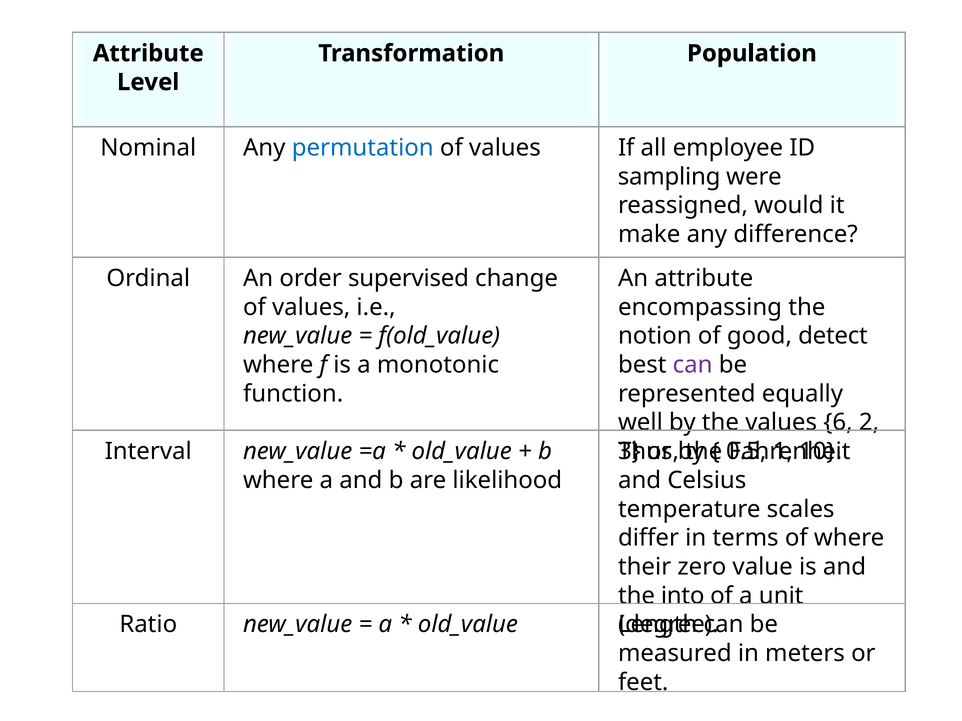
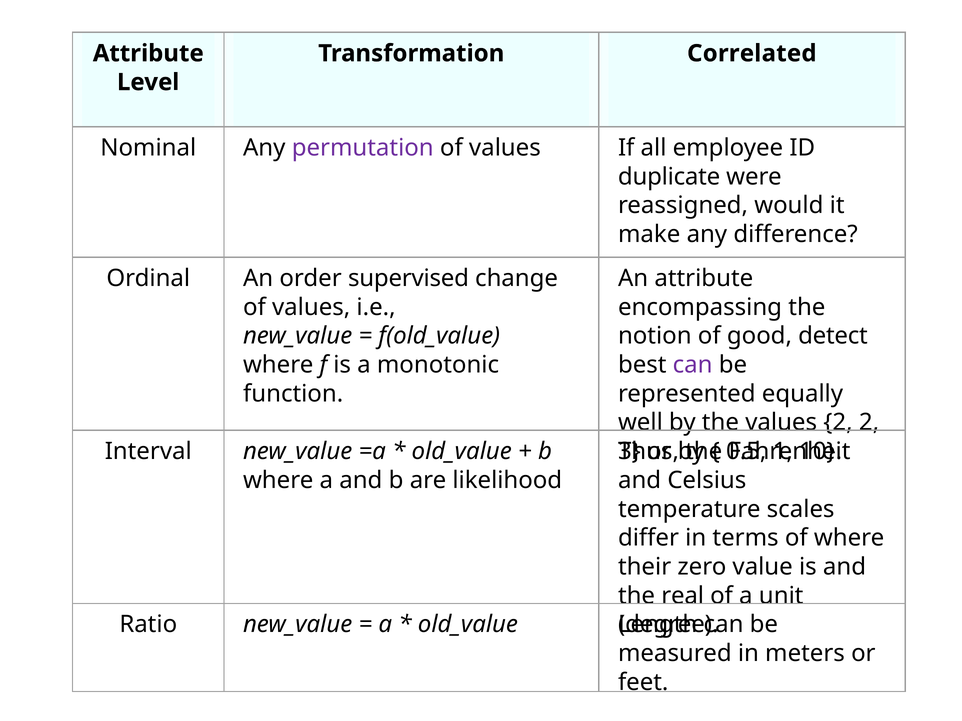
Population: Population -> Correlated (752, 53)
permutation colour: blue -> purple (363, 148)
sampling: sampling -> duplicate (669, 177)
values 6: 6 -> 2 (838, 423)
into: into -> real (683, 596)
